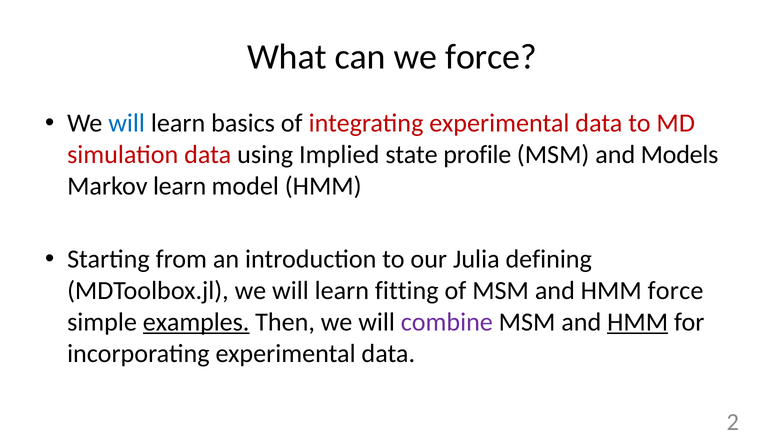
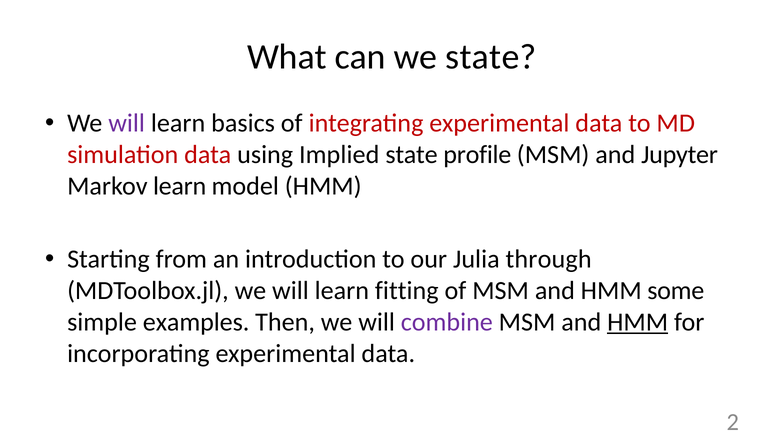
we force: force -> state (491, 57)
will colour: blue -> purple (127, 123)
Models: Models -> Jupyter (680, 155)
defining: defining -> through (549, 259)
HMM force: force -> some (676, 291)
examples underline: present -> none (196, 322)
